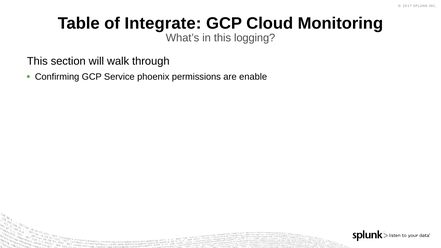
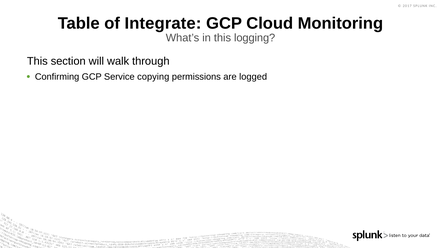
phoenix: phoenix -> copying (153, 77)
enable: enable -> logged (253, 77)
